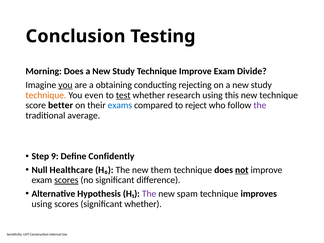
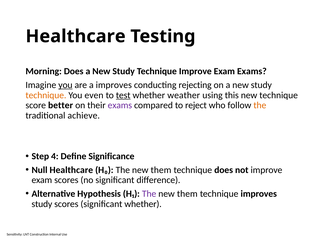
Conclusion: Conclusion -> Healthcare (76, 36)
Exam Divide: Divide -> Exams (252, 71)
a obtaining: obtaining -> improves (114, 85)
research: research -> weather (184, 95)
exams colour: blue -> purple (120, 105)
the colour: purple -> orange (260, 105)
average: average -> achieve (84, 116)
9: 9 -> 4 (55, 156)
Confidently: Confidently -> Significance (111, 156)
not underline: present -> none (242, 170)
scores underline: present -> none (66, 180)
spam: spam -> them (187, 194)
using: using -> study (42, 204)
